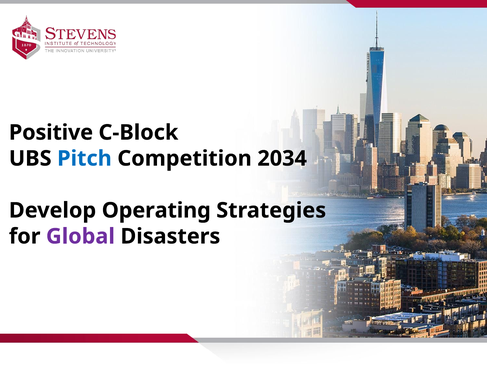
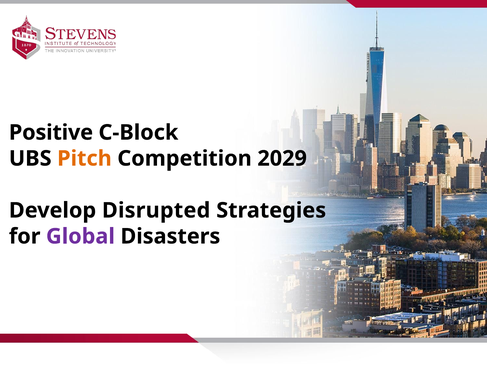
Pitch colour: blue -> orange (84, 159)
2034: 2034 -> 2029 (282, 159)
Operating: Operating -> Disrupted (156, 211)
